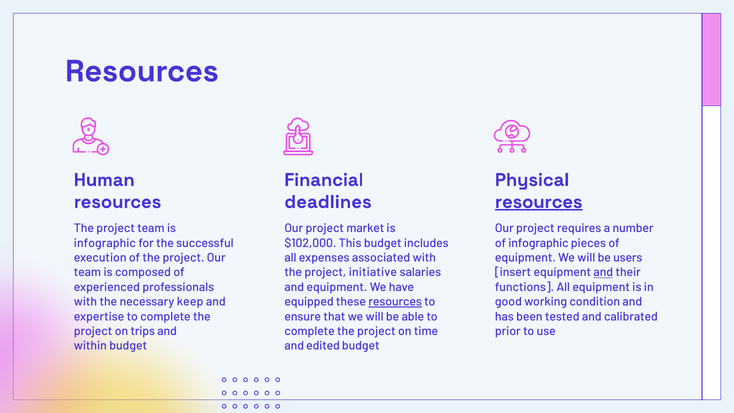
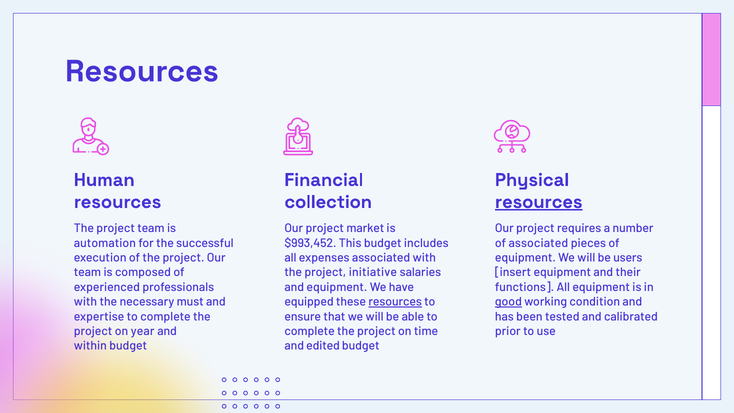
deadlines: deadlines -> collection (328, 202)
infographic: infographic -> automation (105, 243)
$102,000: $102,000 -> $993,452 (310, 243)
of infographic: infographic -> associated (538, 243)
and underline: present -> none (603, 272)
keep: keep -> must (190, 302)
good underline: none -> present (508, 302)
trips: trips -> year (143, 331)
